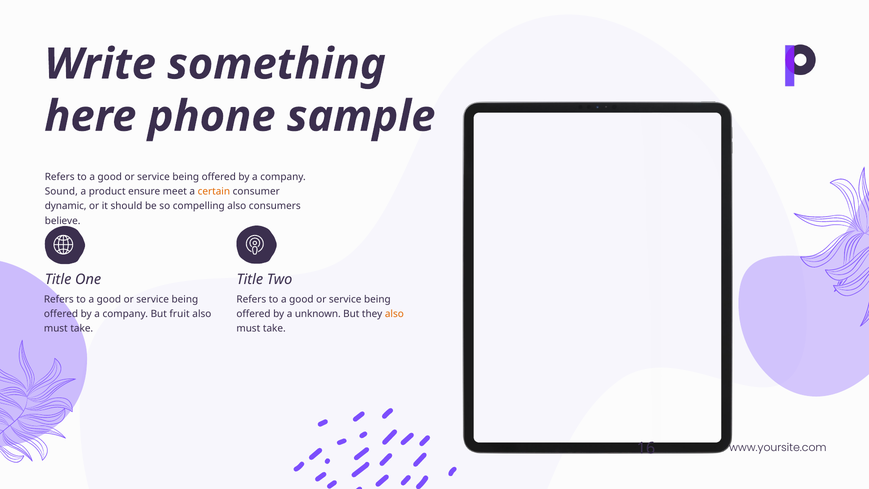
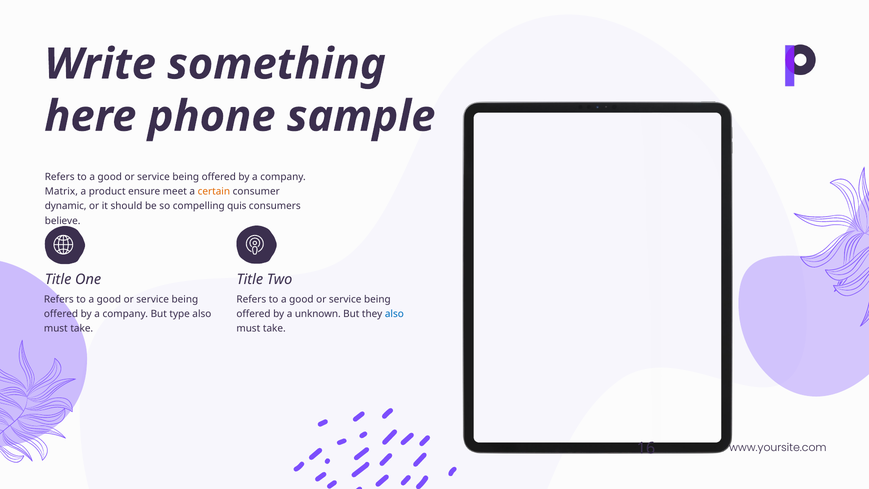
Sound: Sound -> Matrix (61, 192)
compelling also: also -> quis (237, 206)
fruit: fruit -> type (180, 314)
also colour: orange -> blue (394, 314)
